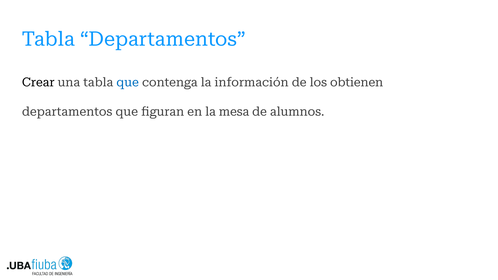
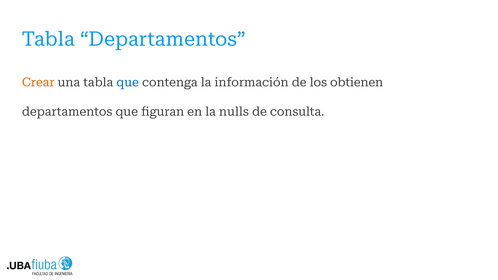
Crear colour: black -> orange (38, 82)
mesa: mesa -> nulls (234, 112)
alumnos: alumnos -> consulta (297, 112)
